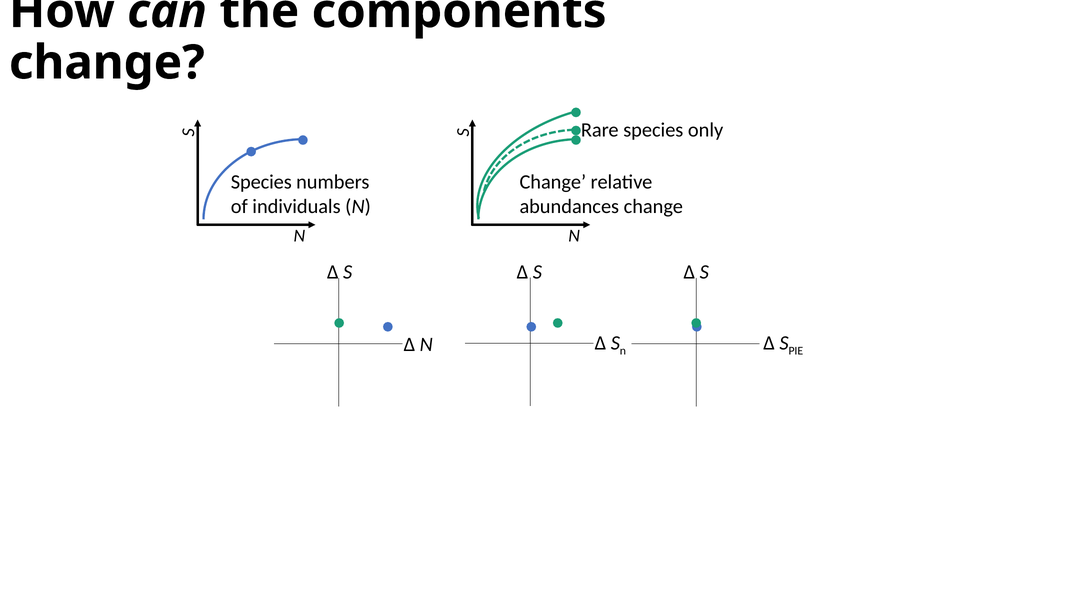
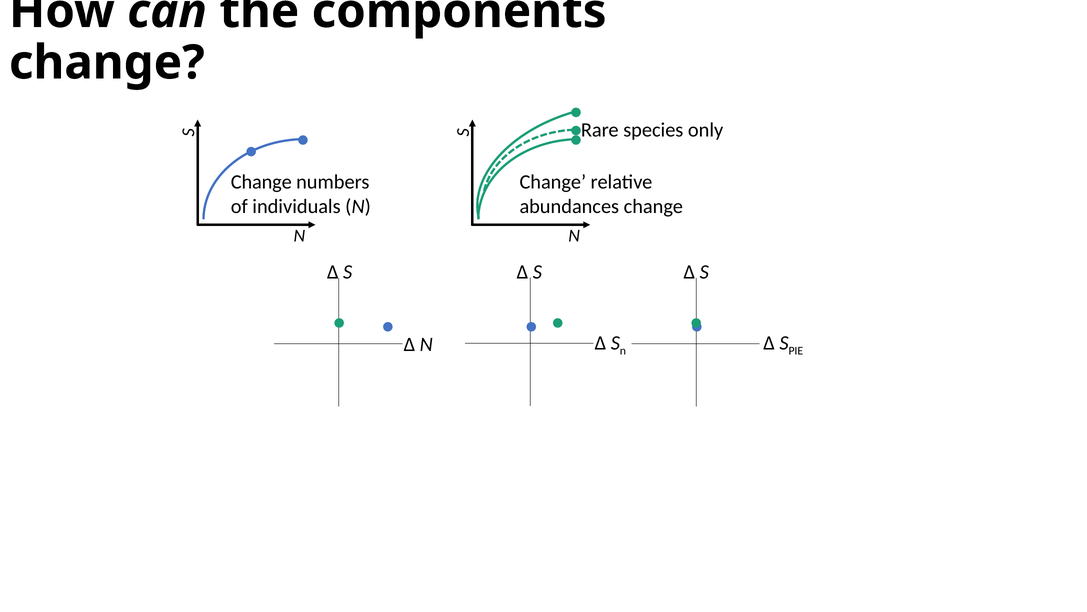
Species: Species -> Change (261, 182)
